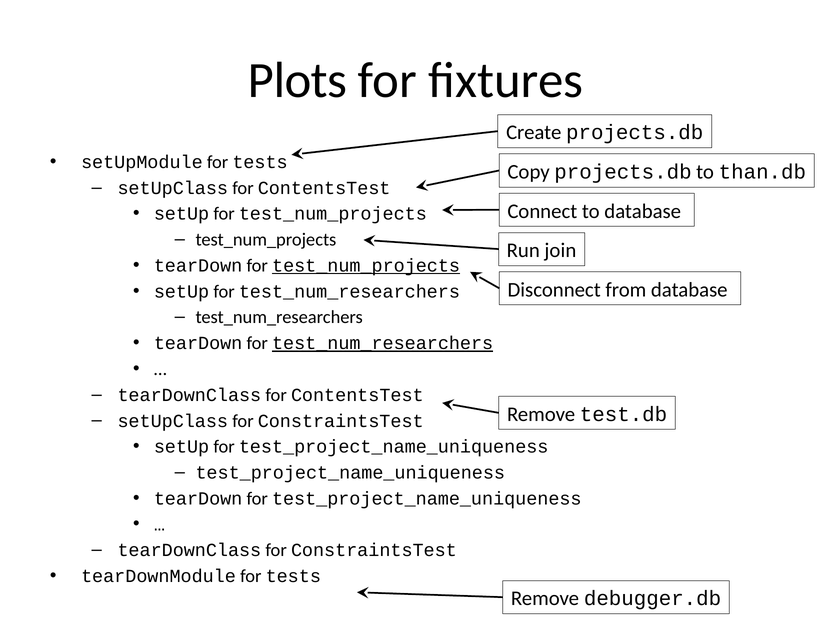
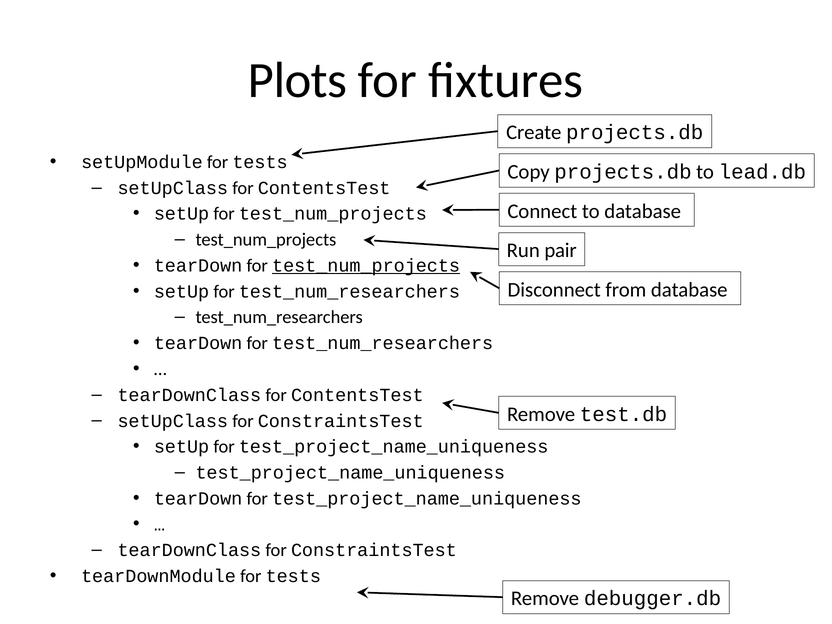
than.db: than.db -> lead.db (762, 172)
join: join -> pair (561, 251)
test_num_researchers underline: present -> none (383, 343)
